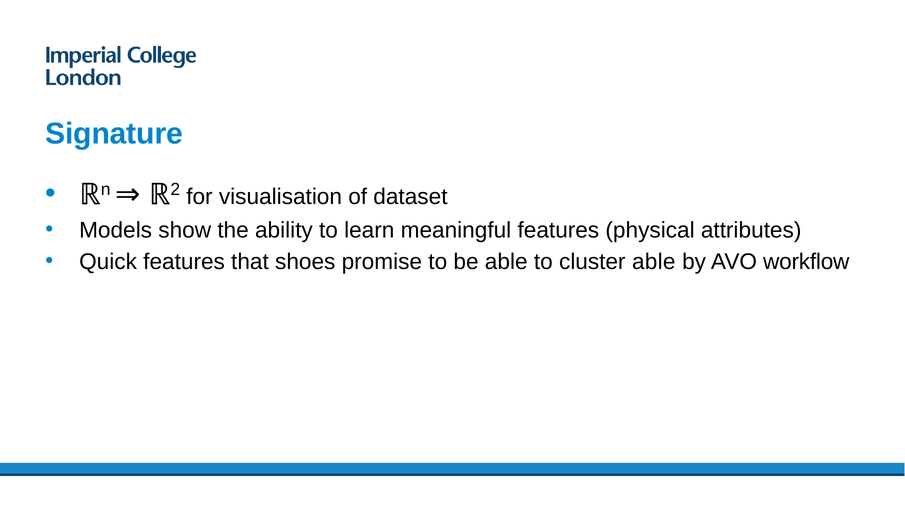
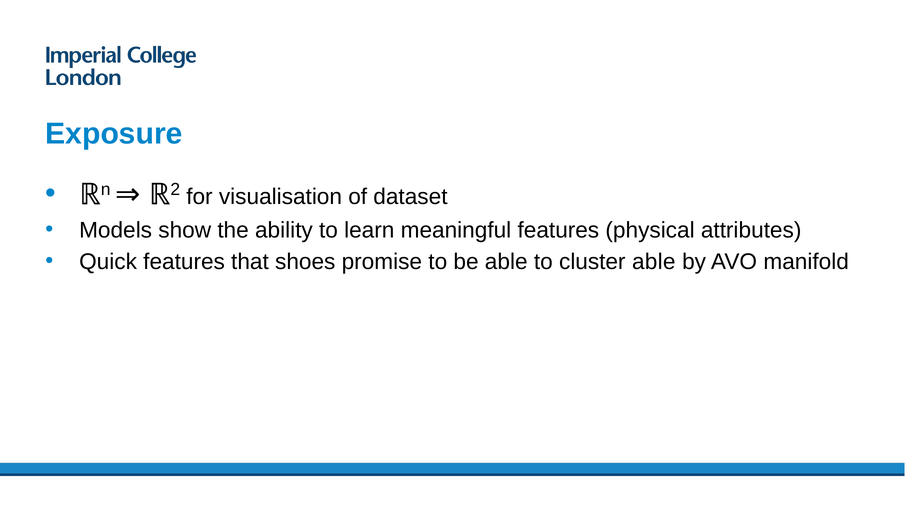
Signature: Signature -> Exposure (114, 134)
workflow: workflow -> manifold (806, 262)
